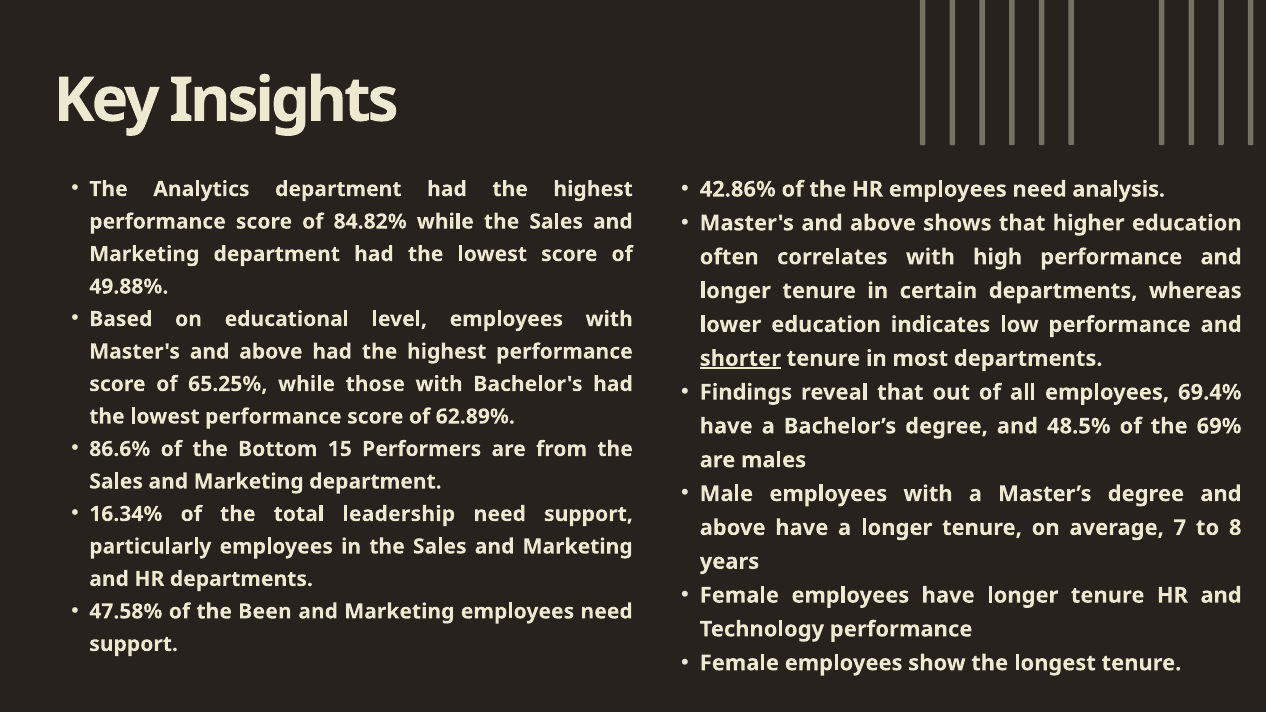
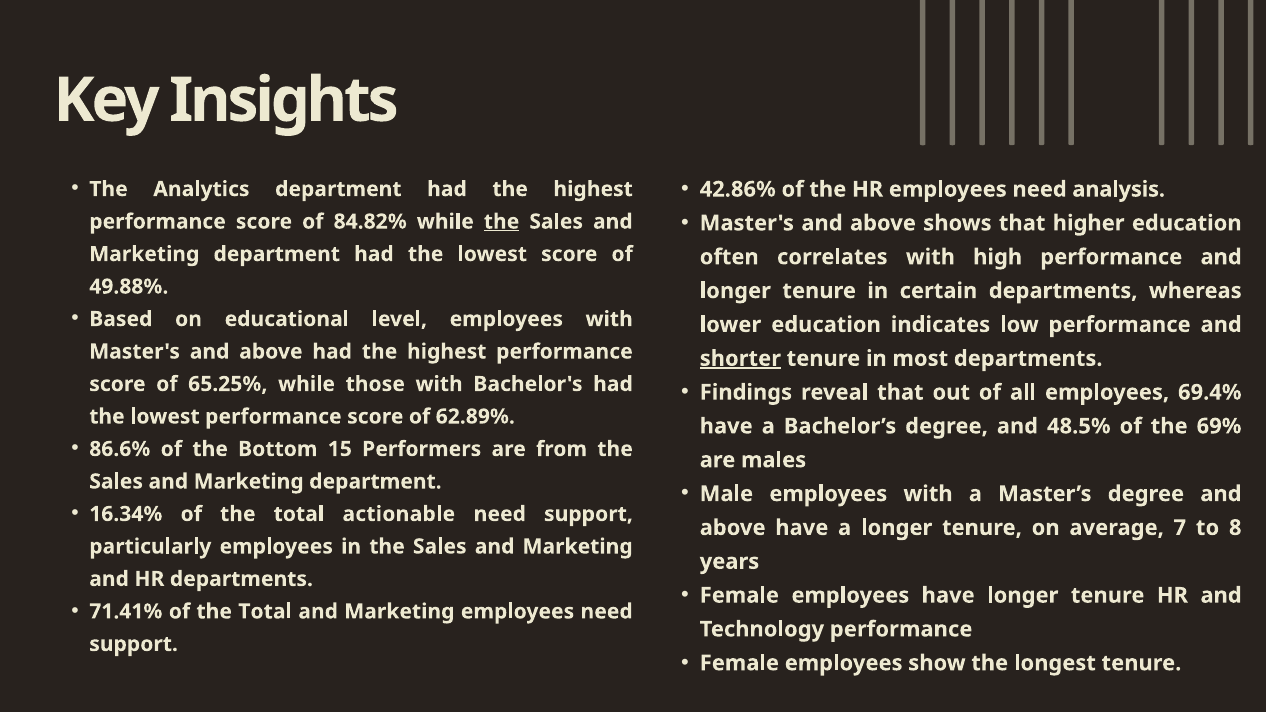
the underline: none -> present (502, 222)
leadership: leadership -> actionable (399, 514)
47.58%: 47.58% -> 71.41% (126, 612)
Been: Been -> Total (265, 612)
